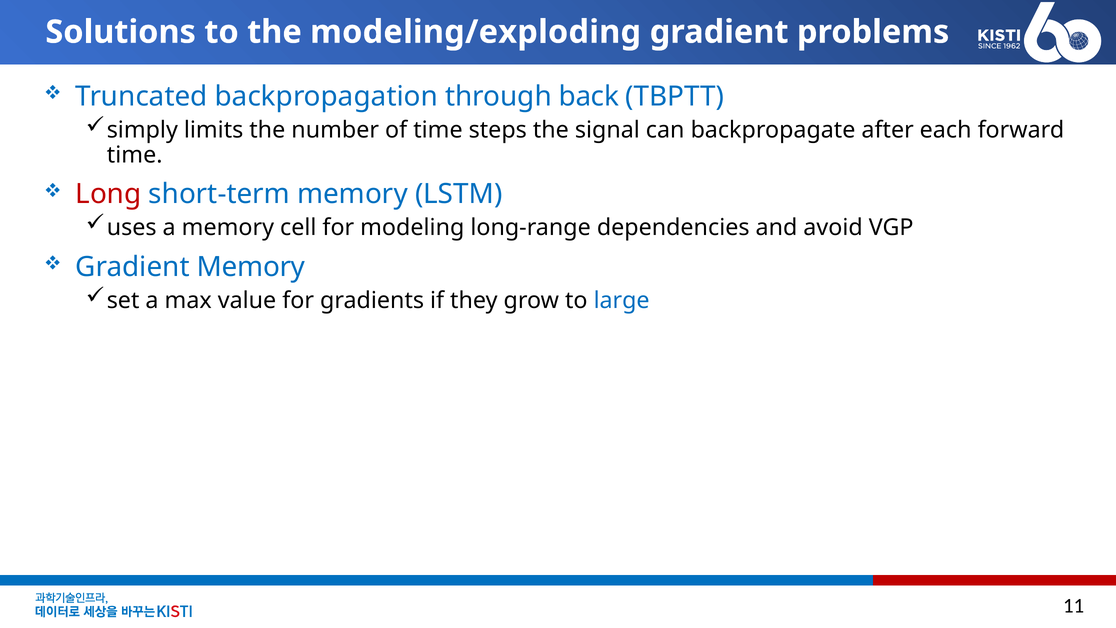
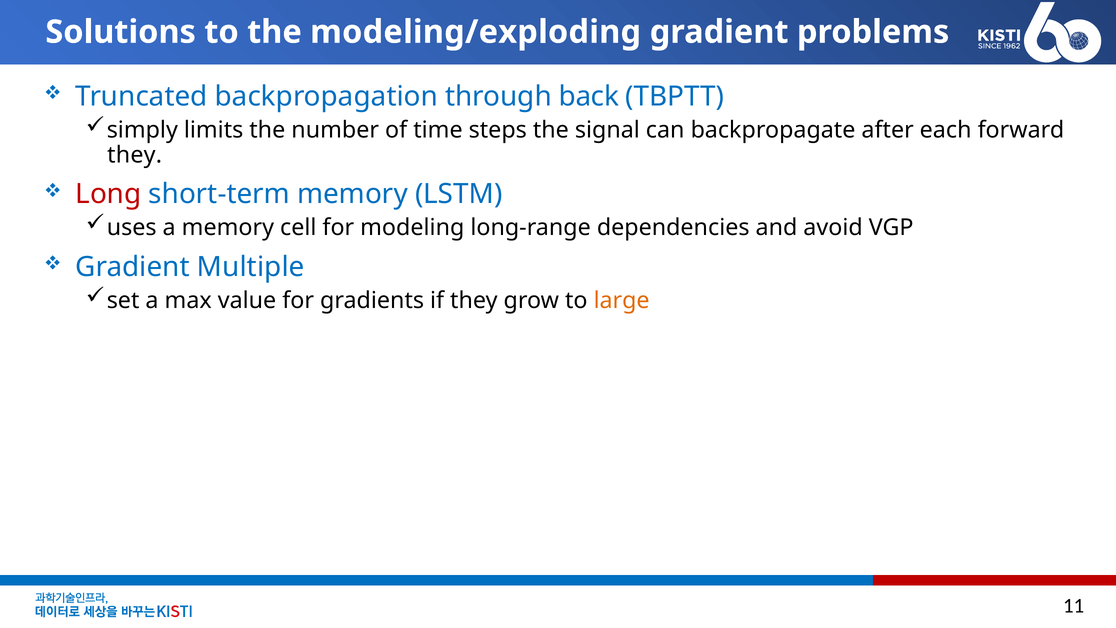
time: time -> they (135, 155)
Gradient Memory: Memory -> Multiple (251, 267)
large colour: blue -> orange (622, 300)
